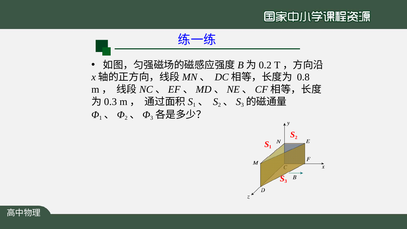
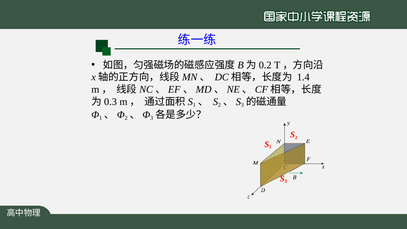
0.8: 0.8 -> 1.4 (303, 77)
